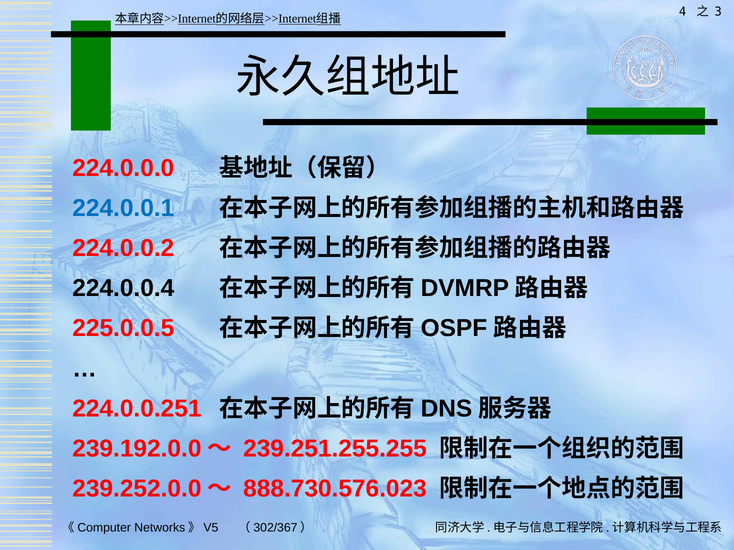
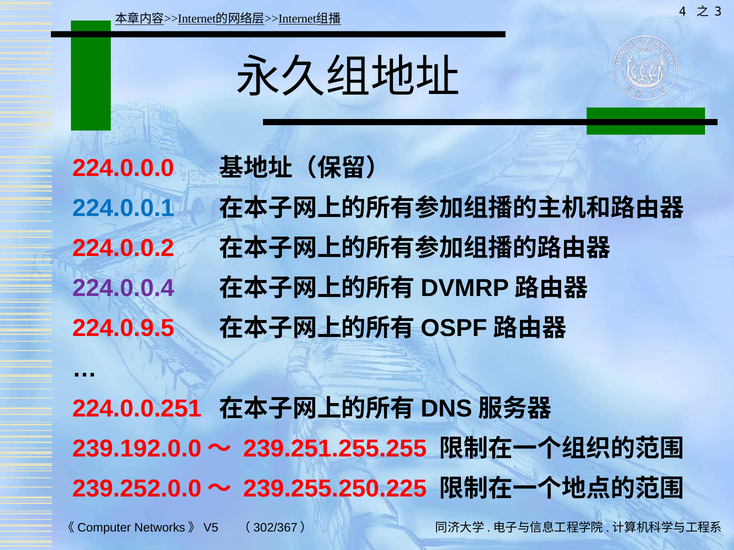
224.0.0.4 colour: black -> purple (123, 289)
225.0.0.5: 225.0.0.5 -> 224.0.9.5 (123, 329)
888.730.576.023: 888.730.576.023 -> 239.255.250.225 (335, 489)
